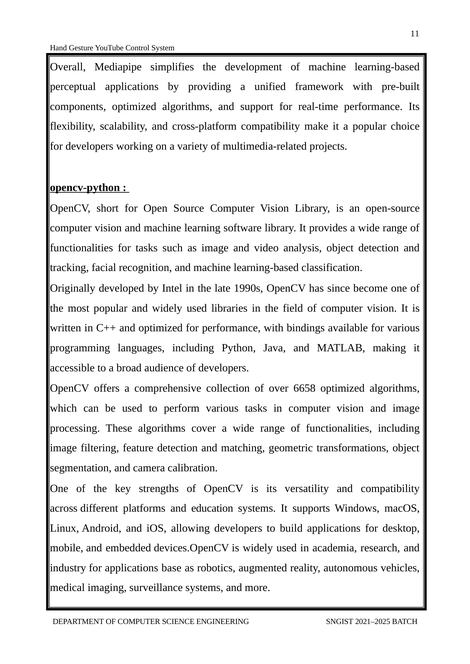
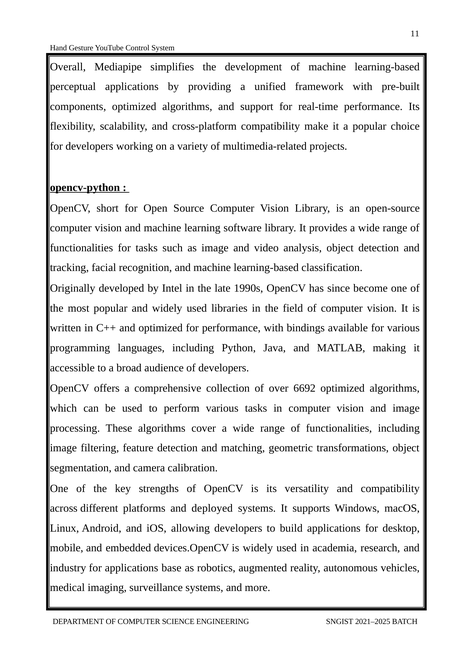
6658: 6658 -> 6692 (305, 389)
education: education -> deployed (212, 509)
